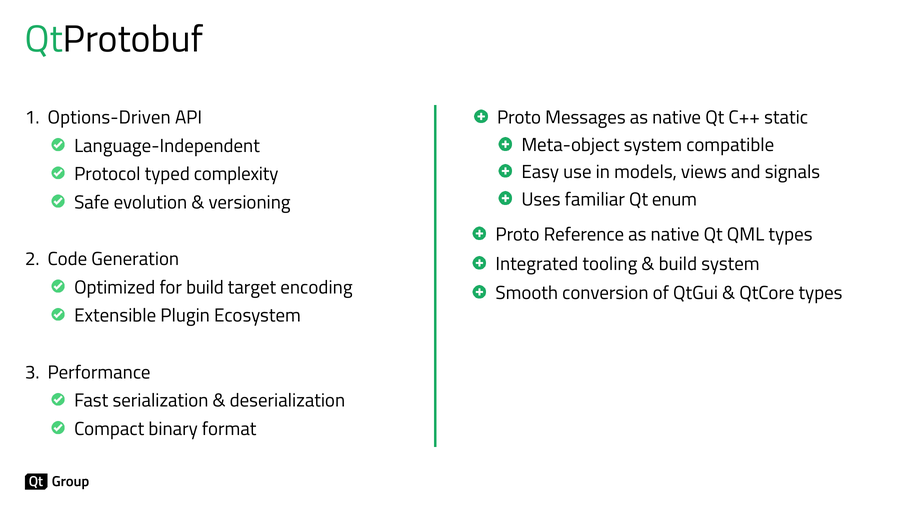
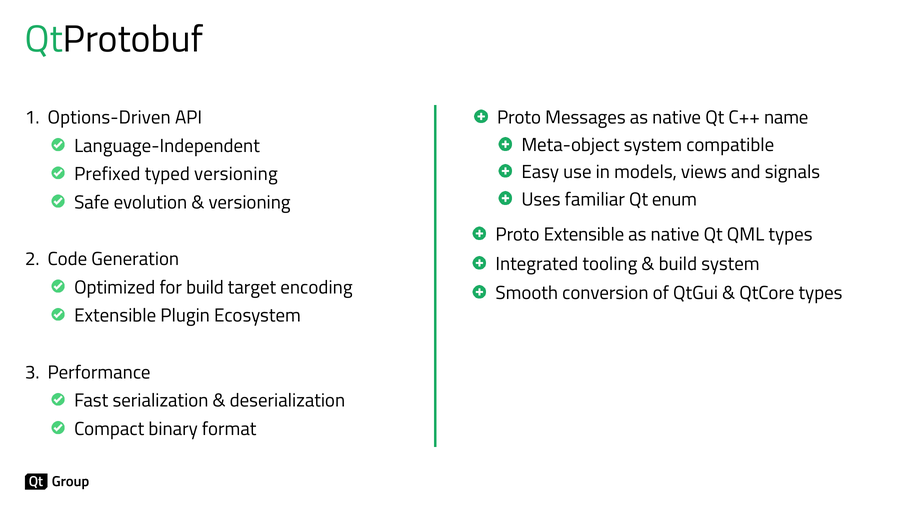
static: static -> name (786, 118)
Protocol: Protocol -> Prefixed (107, 174)
typed complexity: complexity -> versioning (236, 174)
Proto Reference: Reference -> Extensible (584, 235)
